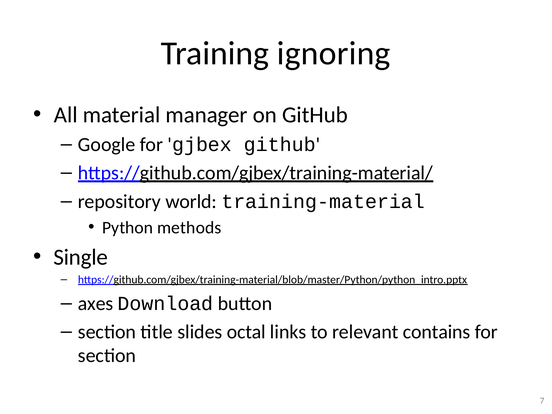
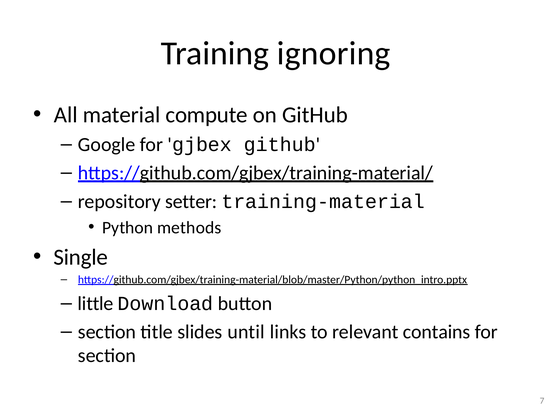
manager: manager -> compute (207, 115)
world: world -> setter (191, 202)
axes: axes -> little (96, 304)
octal: octal -> until (246, 332)
